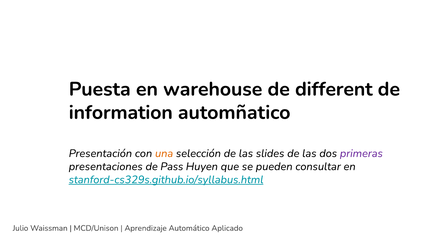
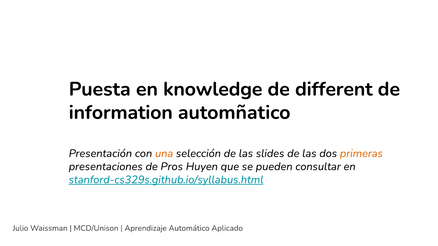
warehouse: warehouse -> knowledge (213, 89)
primeras colour: purple -> orange (361, 154)
Pass: Pass -> Pros (172, 167)
